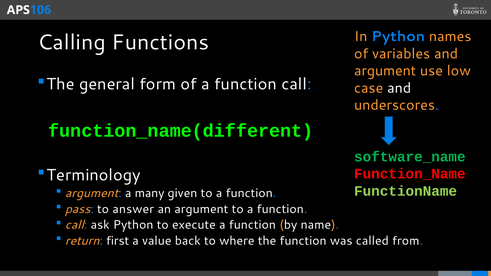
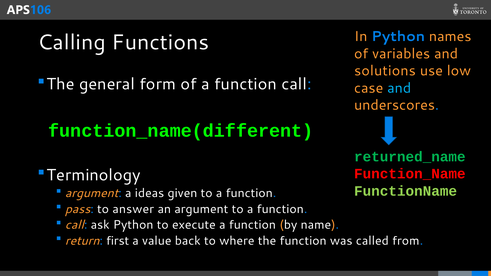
argument: argument -> solutions (385, 71)
and colour: white -> light blue (399, 88)
software_name: software_name -> returned_name (410, 157)
many: many -> ideas (150, 193)
